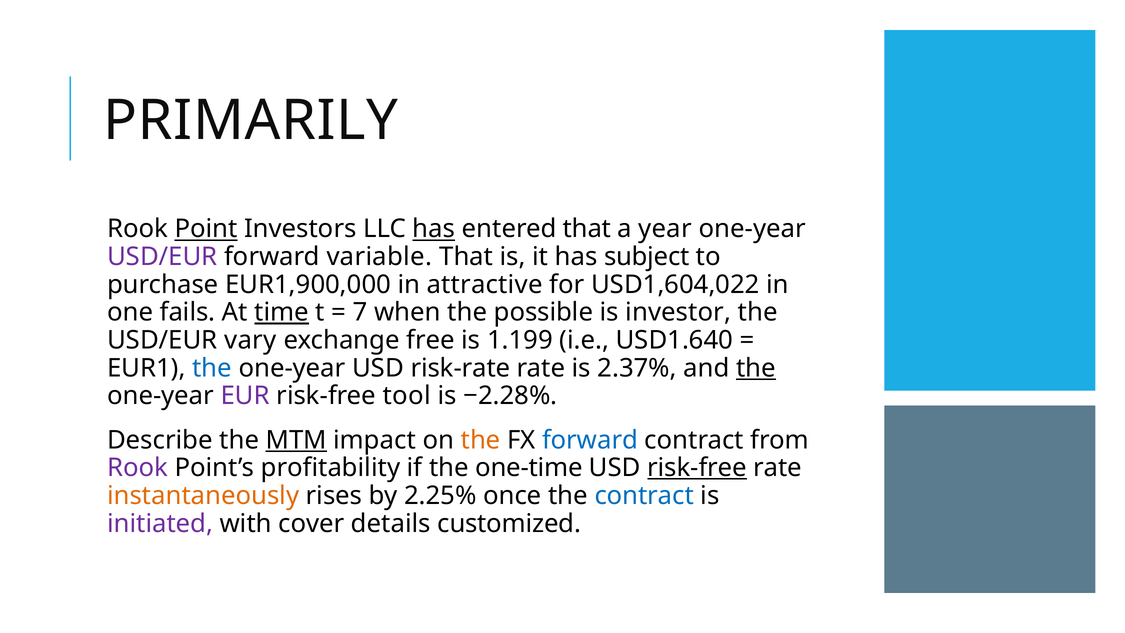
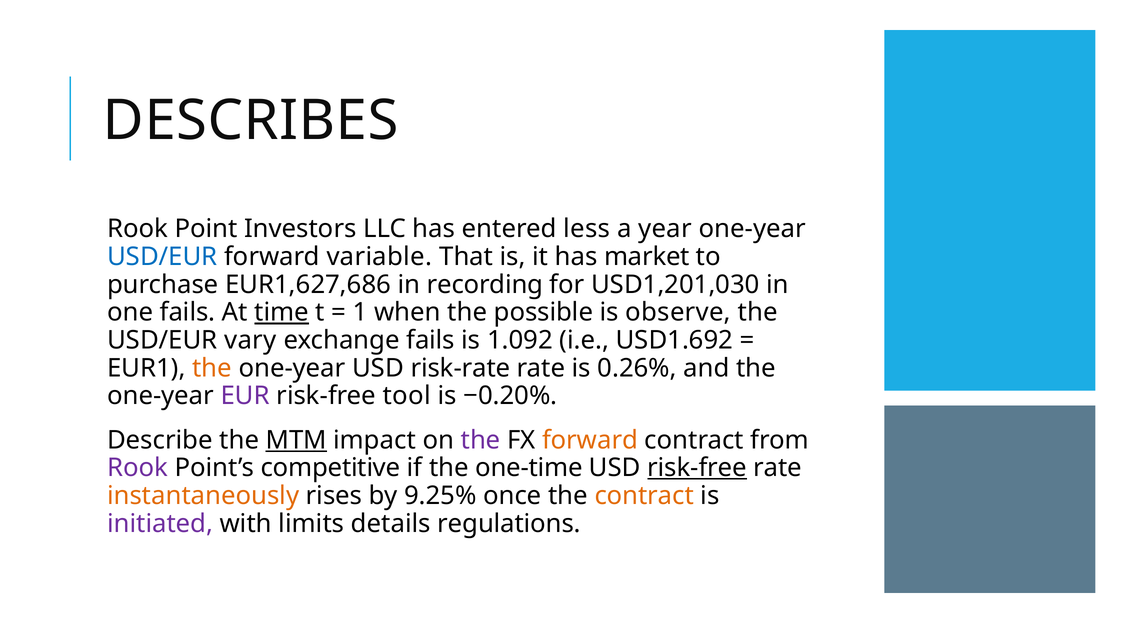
PRIMARILY: PRIMARILY -> DESCRIBES (251, 121)
Point underline: present -> none (206, 229)
has underline: present -> none (434, 229)
entered that: that -> less (587, 229)
USD/EUR colour: purple -> blue (162, 257)
subject: subject -> market (647, 257)
EUR1,900,000: EUR1,900,000 -> EUR1,627,686 (308, 285)
attractive: attractive -> recording (485, 285)
USD1,604,022: USD1,604,022 -> USD1,201,030 (675, 285)
7: 7 -> 1 (360, 312)
investor: investor -> observe (678, 312)
exchange free: free -> fails (431, 340)
1.199: 1.199 -> 1.092 (520, 340)
USD1.640: USD1.640 -> USD1.692 (674, 340)
the colour: blue -> orange (212, 368)
2.37%: 2.37% -> 0.26% (637, 368)
the underline: present -> none (756, 368)
−2.28%: −2.28% -> −0.20% (510, 396)
the colour: orange -> purple (481, 440)
forward colour: blue -> orange (590, 440)
profitability: profitability -> competitive (331, 468)
2.25%: 2.25% -> 9.25% (440, 496)
contract colour: blue -> orange (644, 496)
cover: cover -> limits (311, 523)
customized: customized -> regulations (509, 523)
